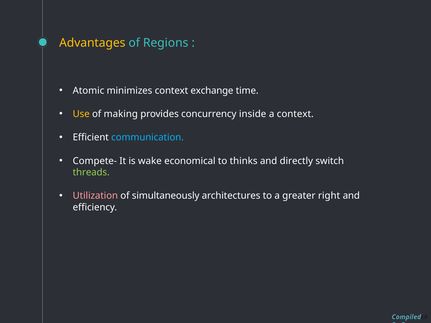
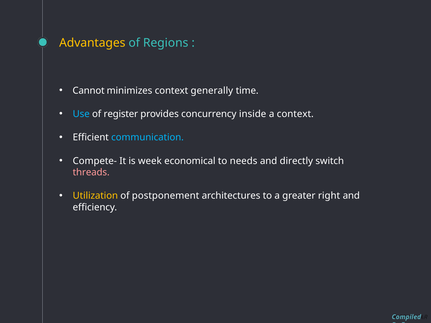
Atomic: Atomic -> Cannot (89, 91)
exchange: exchange -> generally (212, 91)
Use colour: yellow -> light blue (81, 114)
making: making -> register (121, 114)
wake: wake -> week (150, 161)
thinks: thinks -> needs (244, 161)
threads colour: light green -> pink (91, 173)
Utilization colour: pink -> yellow (95, 196)
simultaneously: simultaneously -> postponement (166, 196)
